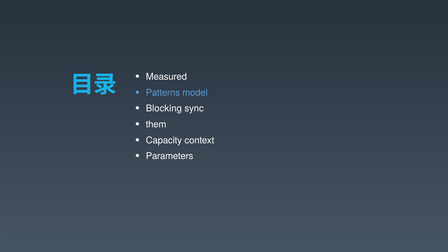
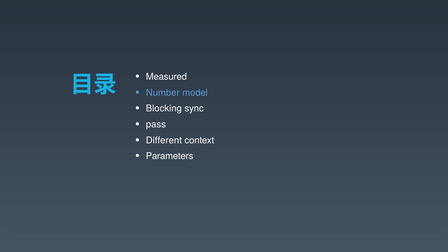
Patterns: Patterns -> Number (163, 93)
them: them -> pass (156, 124)
Capacity: Capacity -> Different (164, 140)
